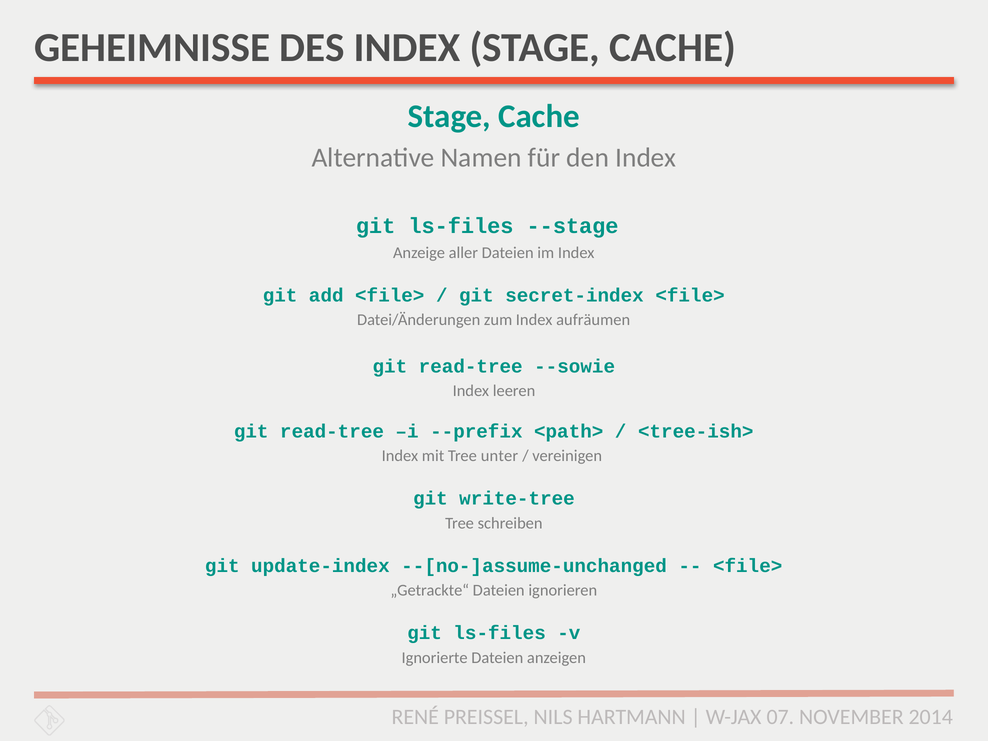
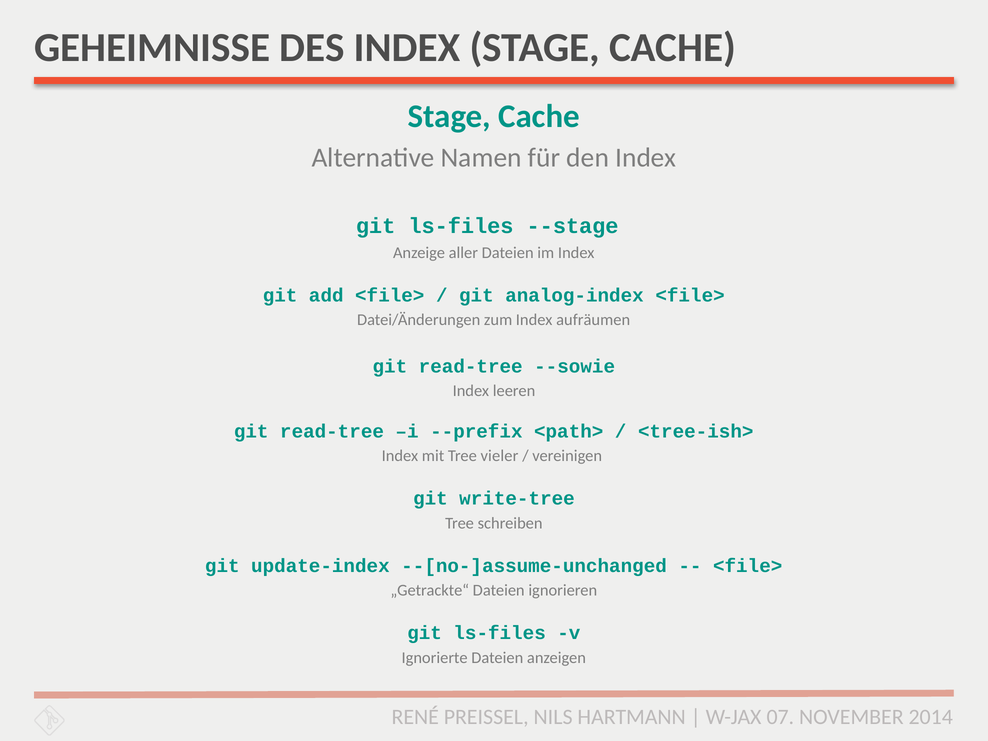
secret-index: secret-index -> analog-index (574, 295)
unter: unter -> vieler (499, 456)
